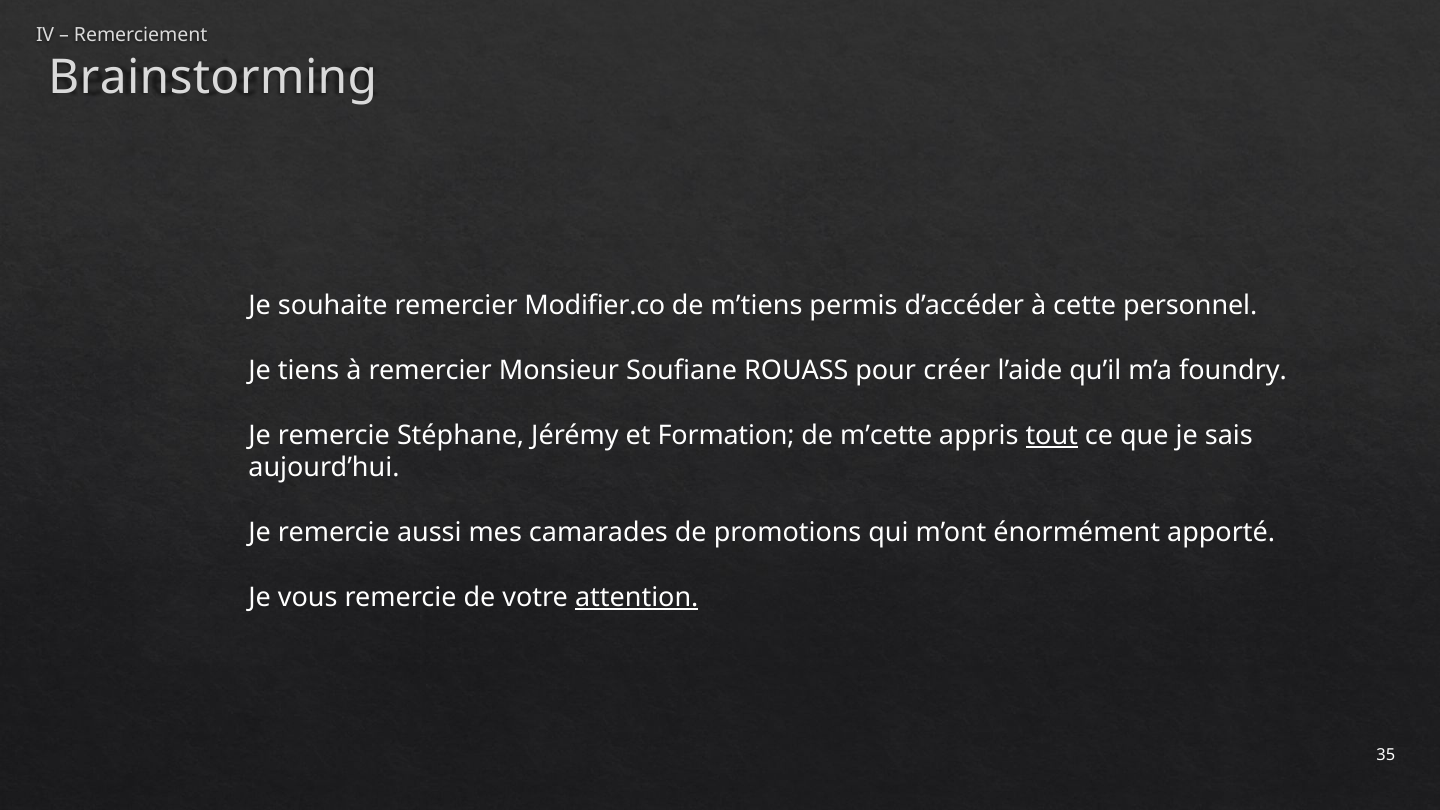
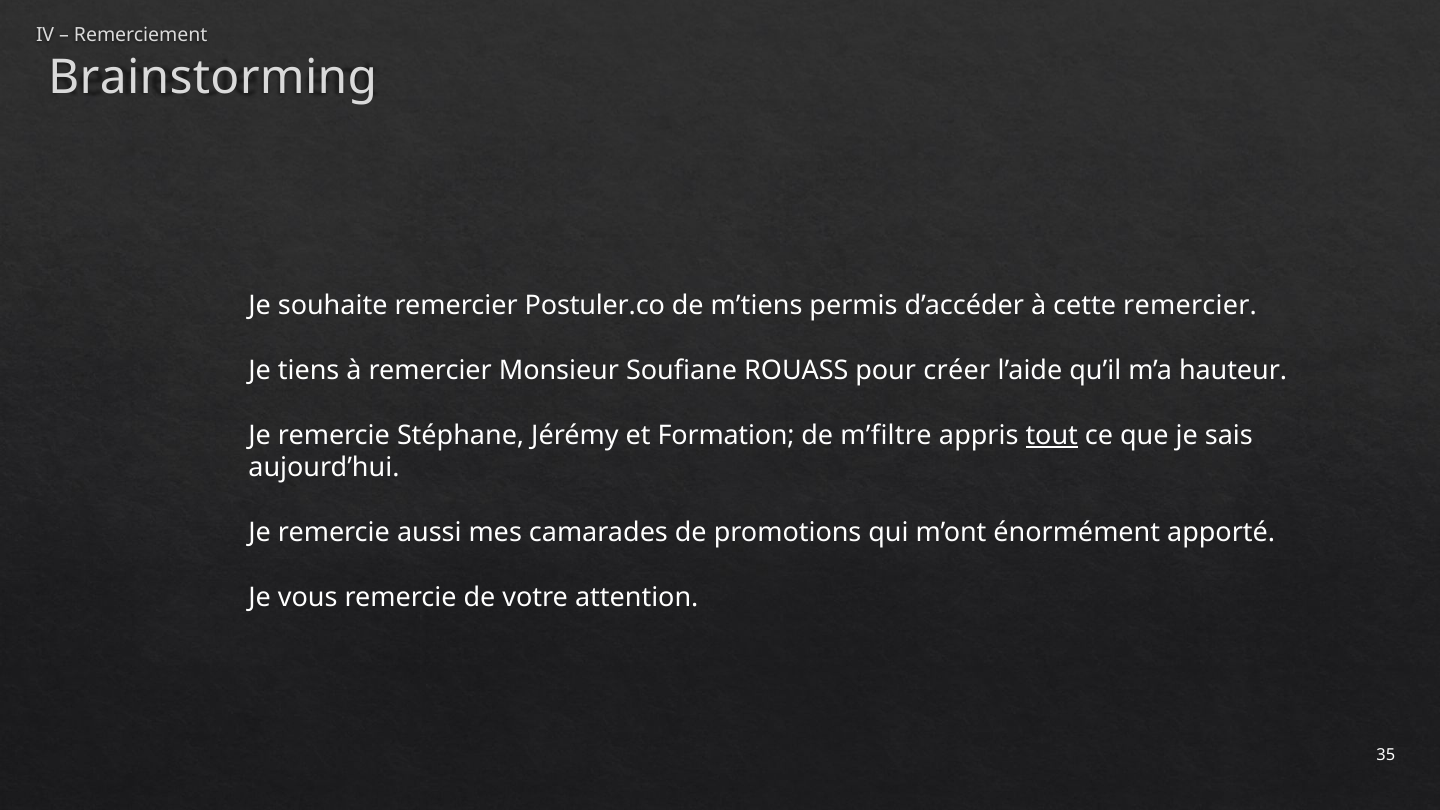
Modifier.co: Modifier.co -> Postuler.co (595, 306)
cette personnel: personnel -> remercier (1190, 306)
foundry: foundry -> hauteur (1233, 371)
m’cette: m’cette -> m’filtre (886, 436)
attention underline: present -> none (637, 597)
